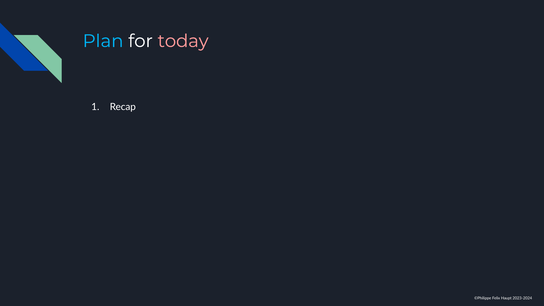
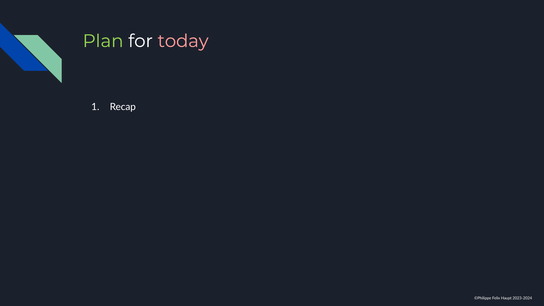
Plan colour: light blue -> light green (103, 41)
